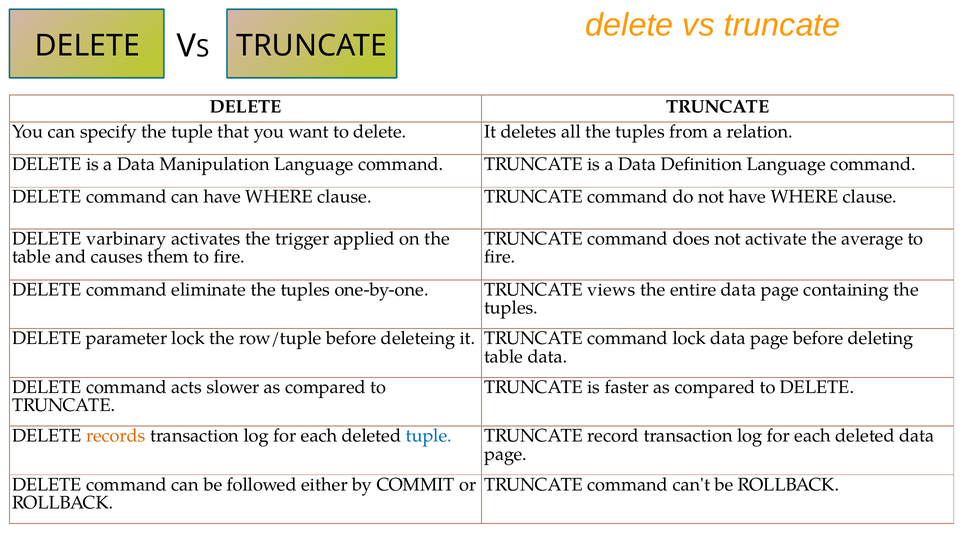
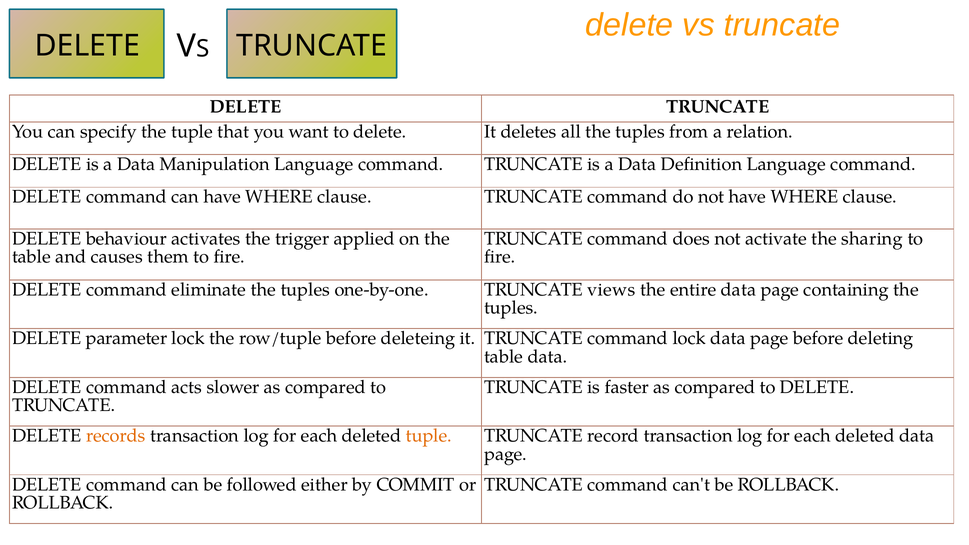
varbinary: varbinary -> behaviour (126, 239)
average: average -> sharing (872, 239)
tuple colour: blue -> orange (429, 436)
